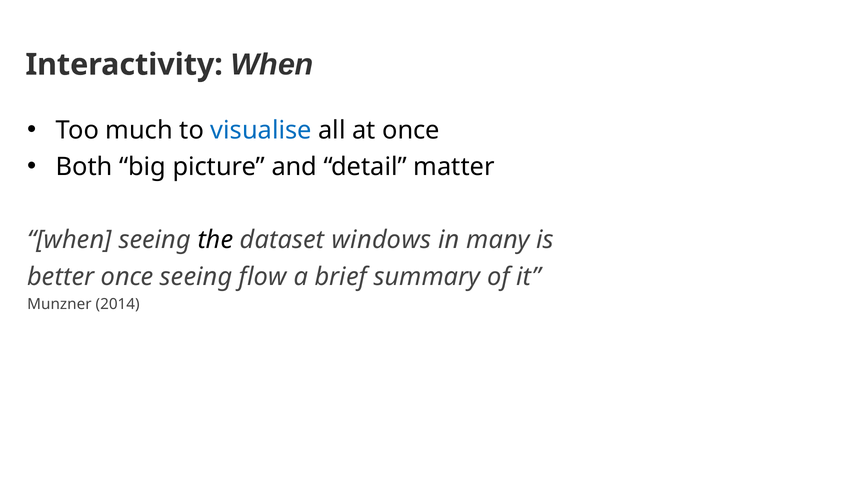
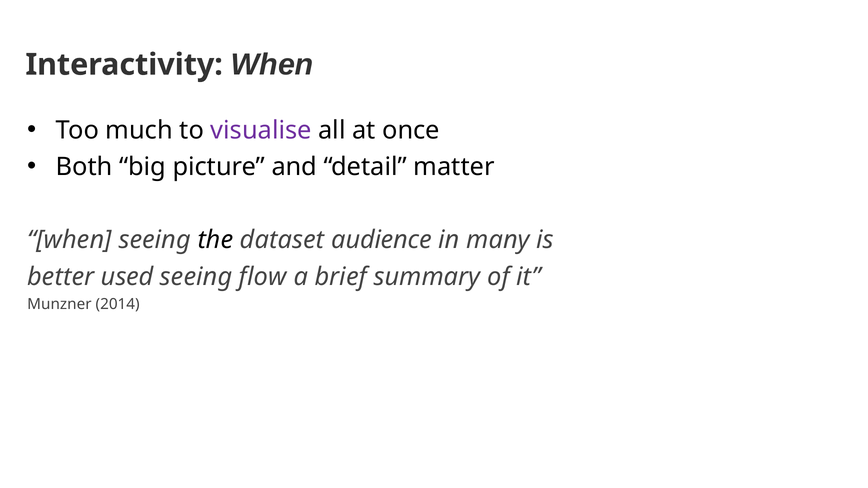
visualise colour: blue -> purple (261, 130)
windows: windows -> audience (382, 240)
better once: once -> used (127, 277)
